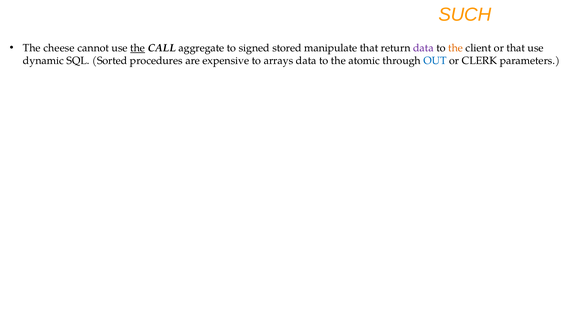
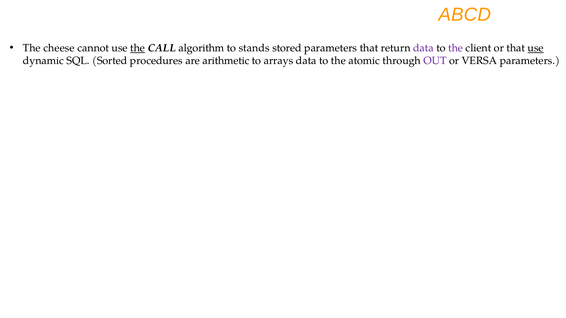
SUCH: SUCH -> ABCD (465, 15)
aggregate: aggregate -> algorithm (201, 48)
signed: signed -> stands (254, 48)
stored manipulate: manipulate -> parameters (331, 48)
the colour: orange -> purple (456, 48)
use underline: none -> present (536, 48)
expensive: expensive -> arithmetic (226, 61)
OUT colour: blue -> purple (435, 61)
CLERK: CLERK -> VERSA (479, 61)
